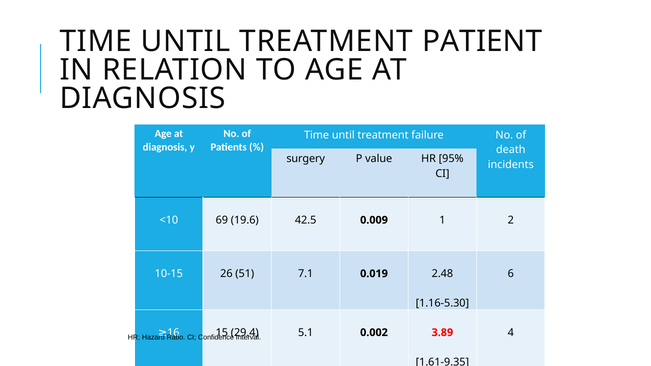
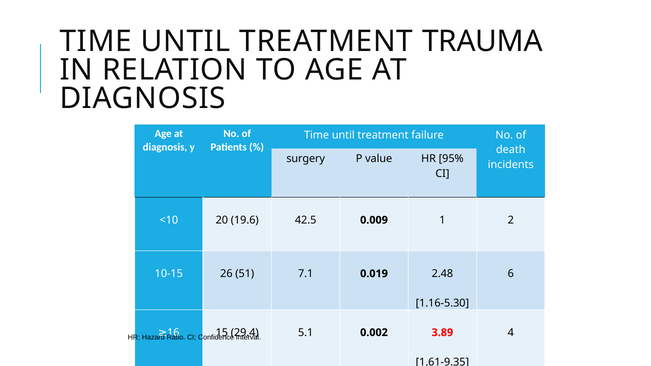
PATIENT: PATIENT -> TRAUMA (482, 41)
69: 69 -> 20 (222, 220)
